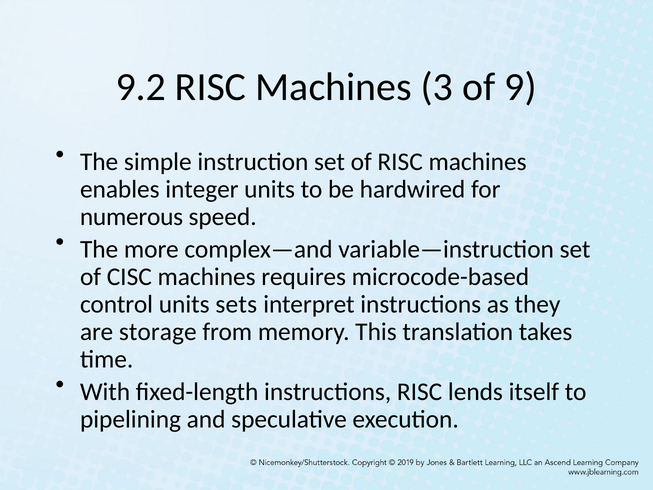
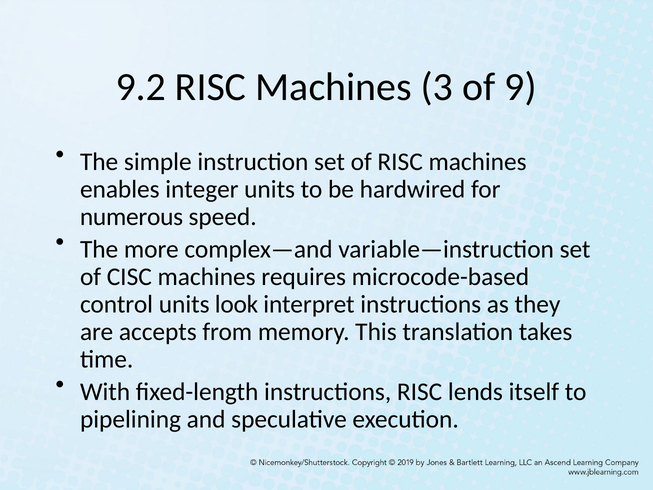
sets: sets -> look (237, 304)
storage: storage -> accepts (158, 332)
